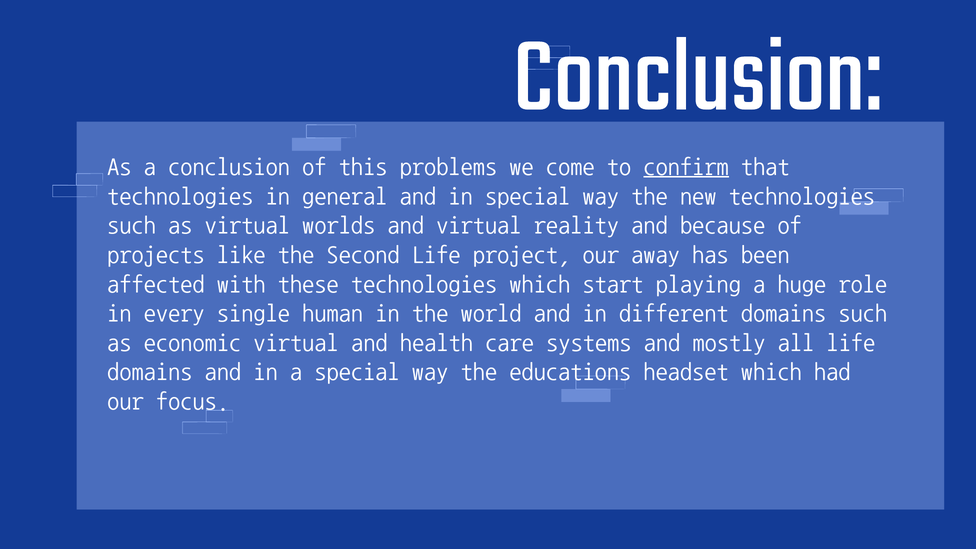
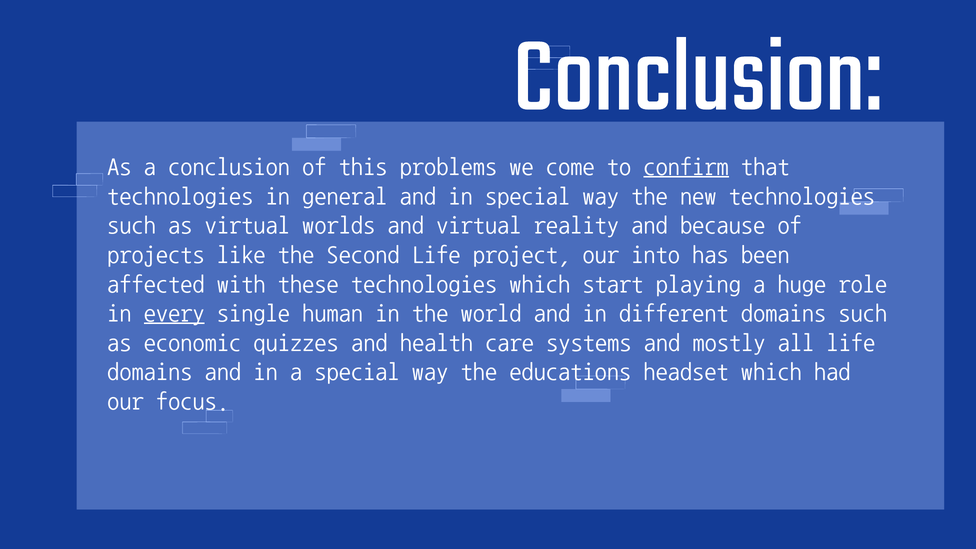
away: away -> into (656, 254)
every underline: none -> present (174, 313)
economic virtual: virtual -> quizzes (296, 342)
